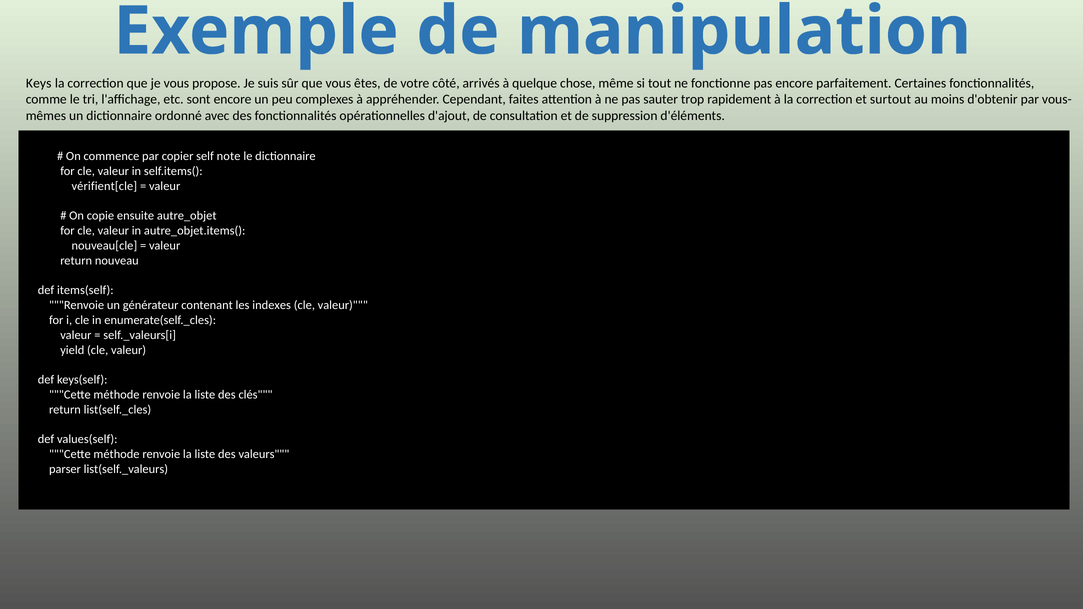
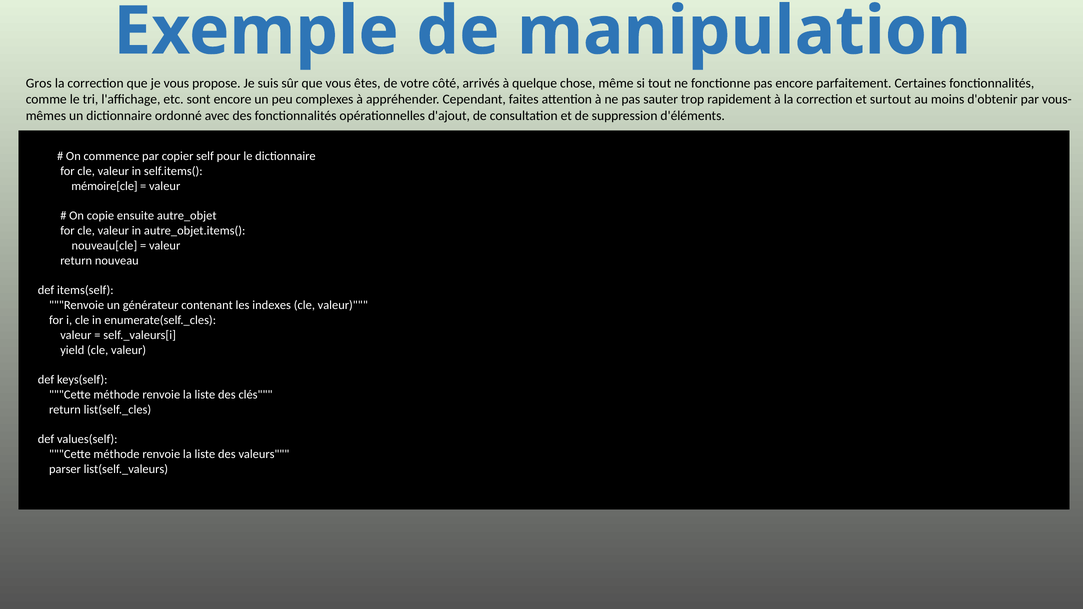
Keys: Keys -> Gros (39, 83)
note: note -> pour (229, 156)
vérifient[cle: vérifient[cle -> mémoire[cle (104, 186)
